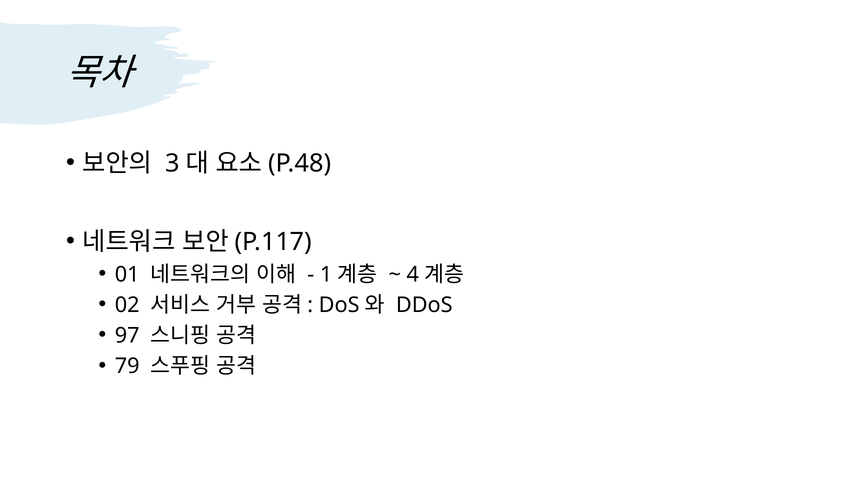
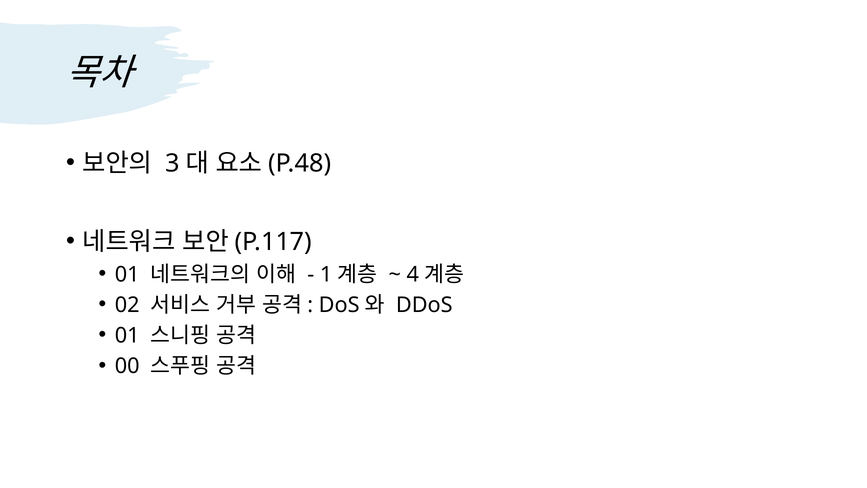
97: 97 -> 01 (127, 335)
79: 79 -> 00 (127, 366)
